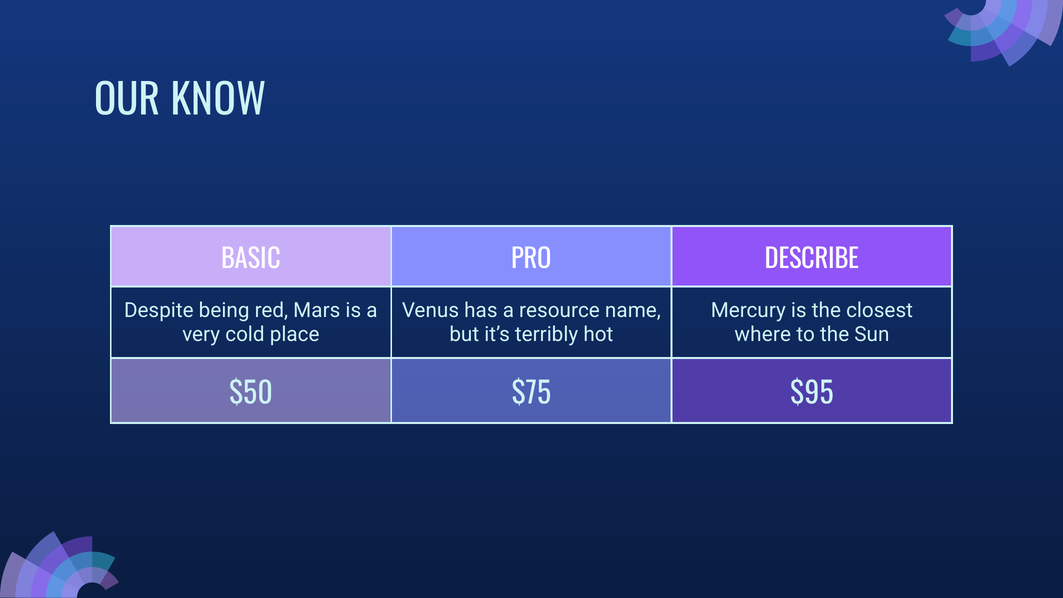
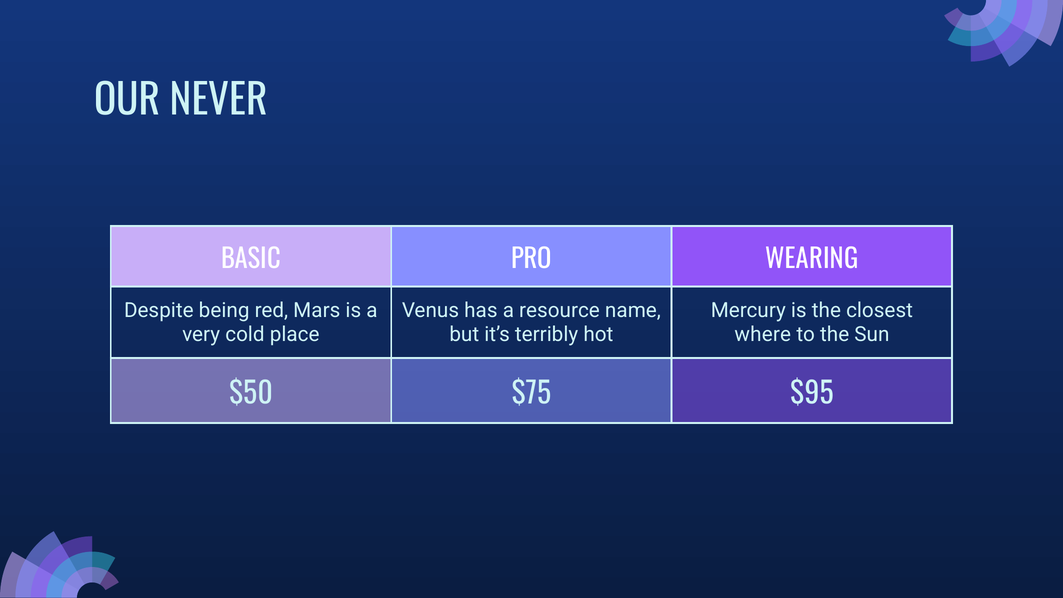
KNOW: KNOW -> NEVER (219, 101)
DESCRIBE: DESCRIBE -> WEARING (812, 259)
